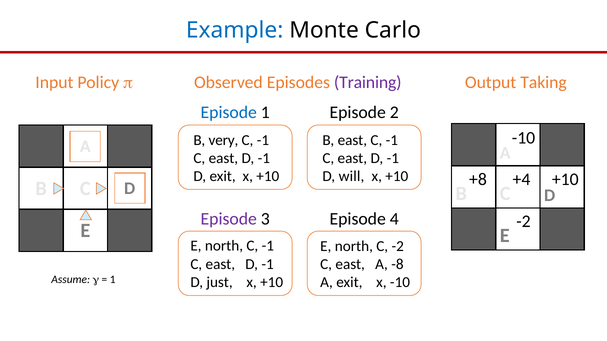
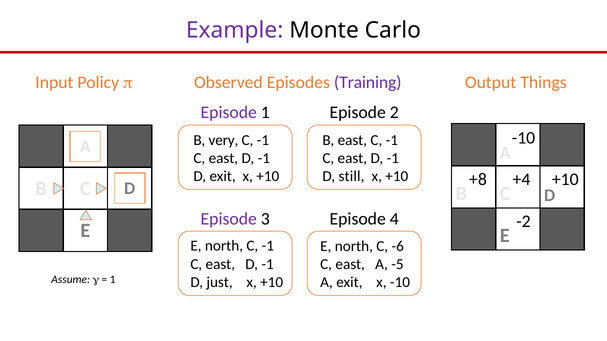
Example colour: blue -> purple (235, 30)
Taking: Taking -> Things (544, 82)
Episode colour: blue -> purple (229, 113)
will: will -> still (352, 177)
C -2: -2 -> -6 (398, 246)
-8: -8 -> -5 (397, 265)
